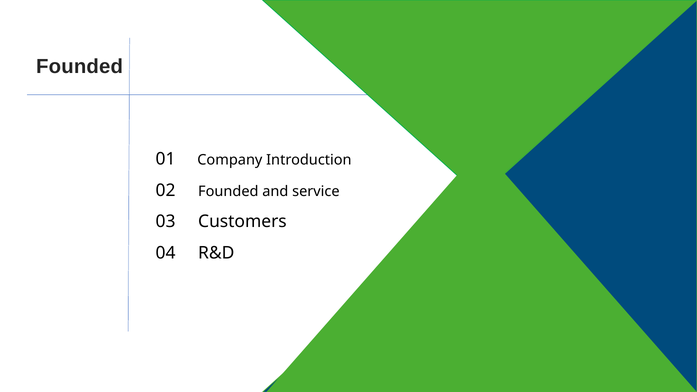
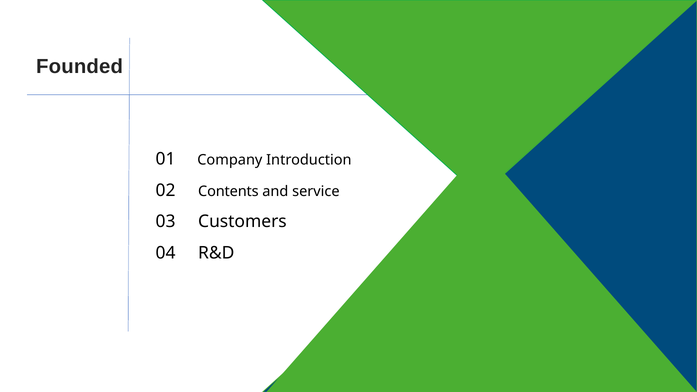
02 Founded: Founded -> Contents (228, 191)
